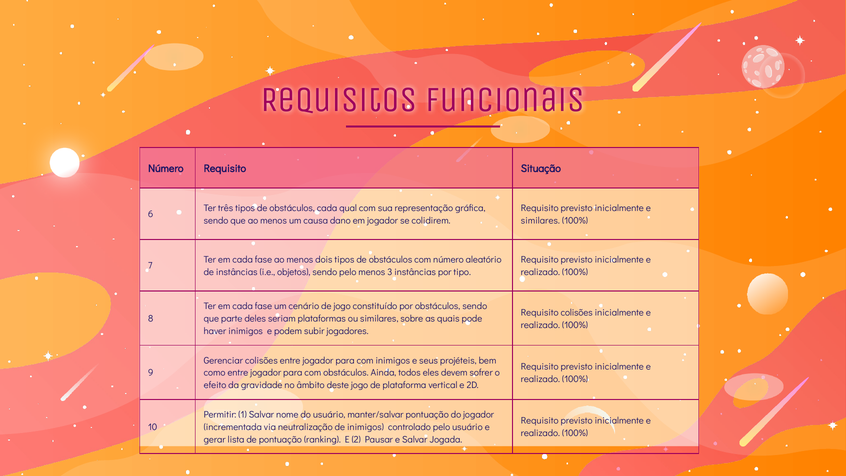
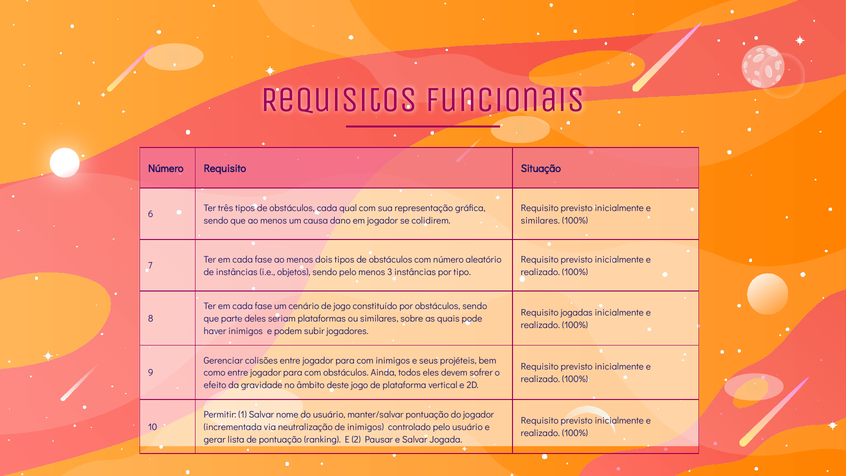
Requisito colisões: colisões -> jogadas (577, 312)
